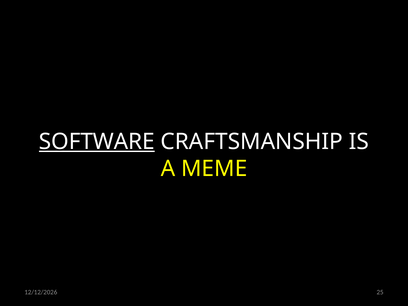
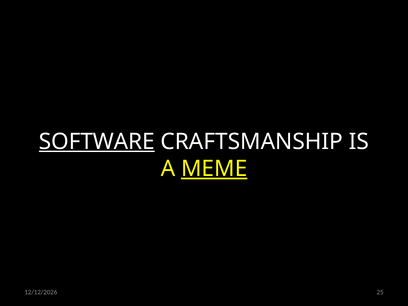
MEME underline: none -> present (214, 169)
